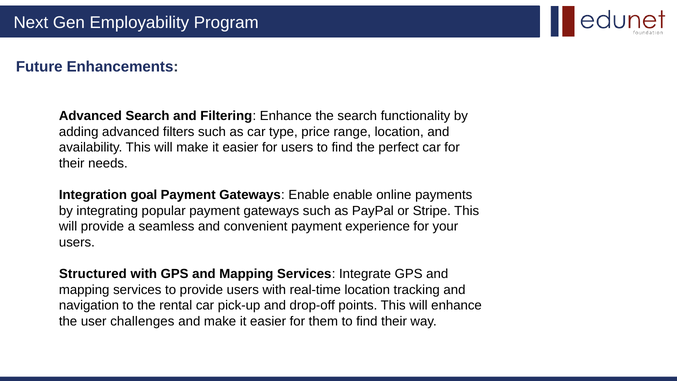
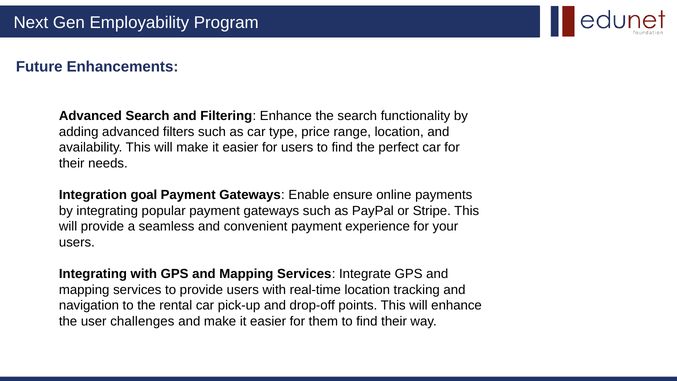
Enable enable: enable -> ensure (353, 195)
Structured: Structured -> Integrating (93, 274)
